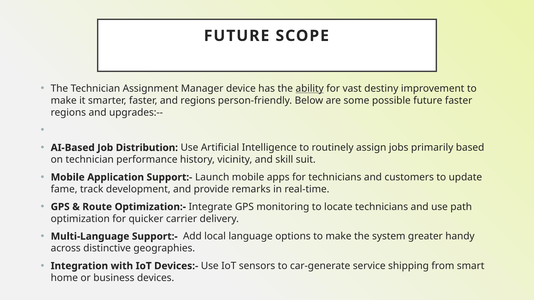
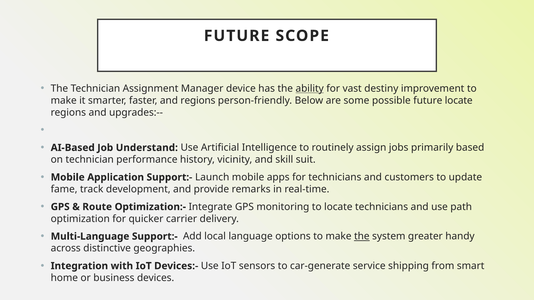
future faster: faster -> locate (459, 101)
Distribution: Distribution -> Understand (147, 148)
the underline: none -> present (362, 237)
